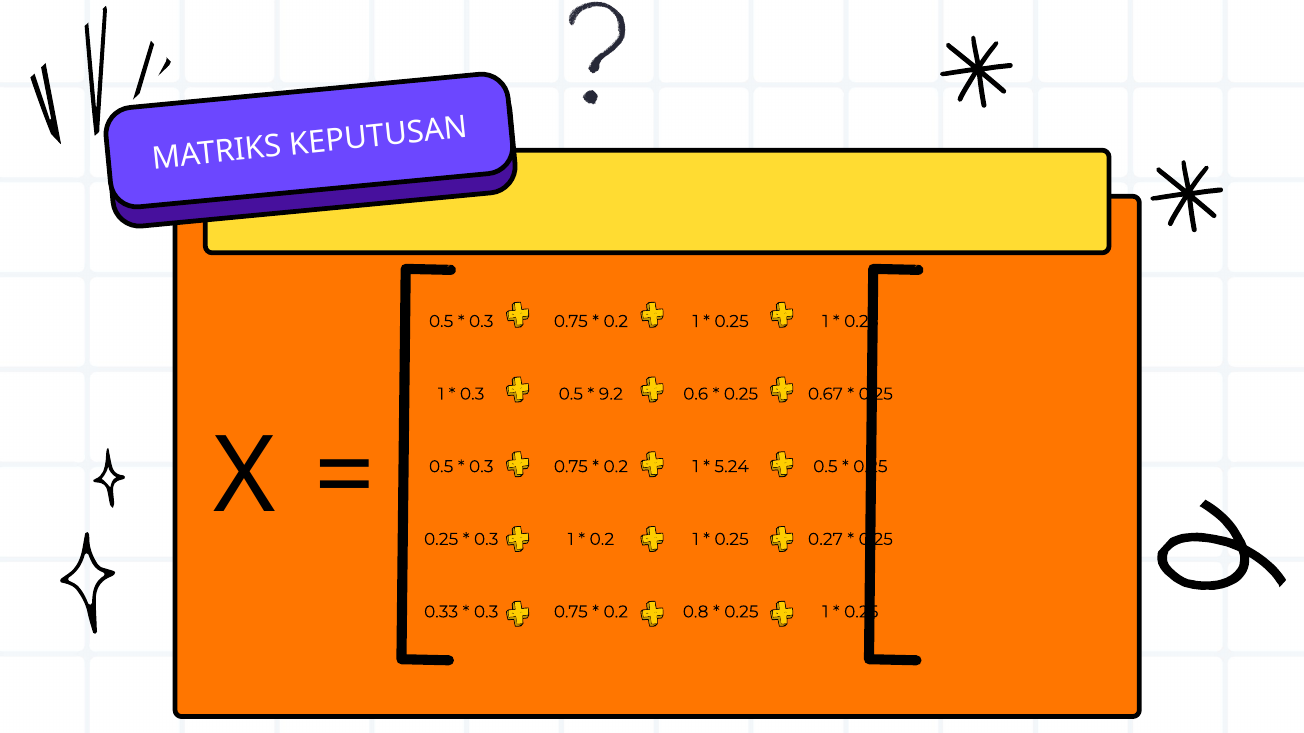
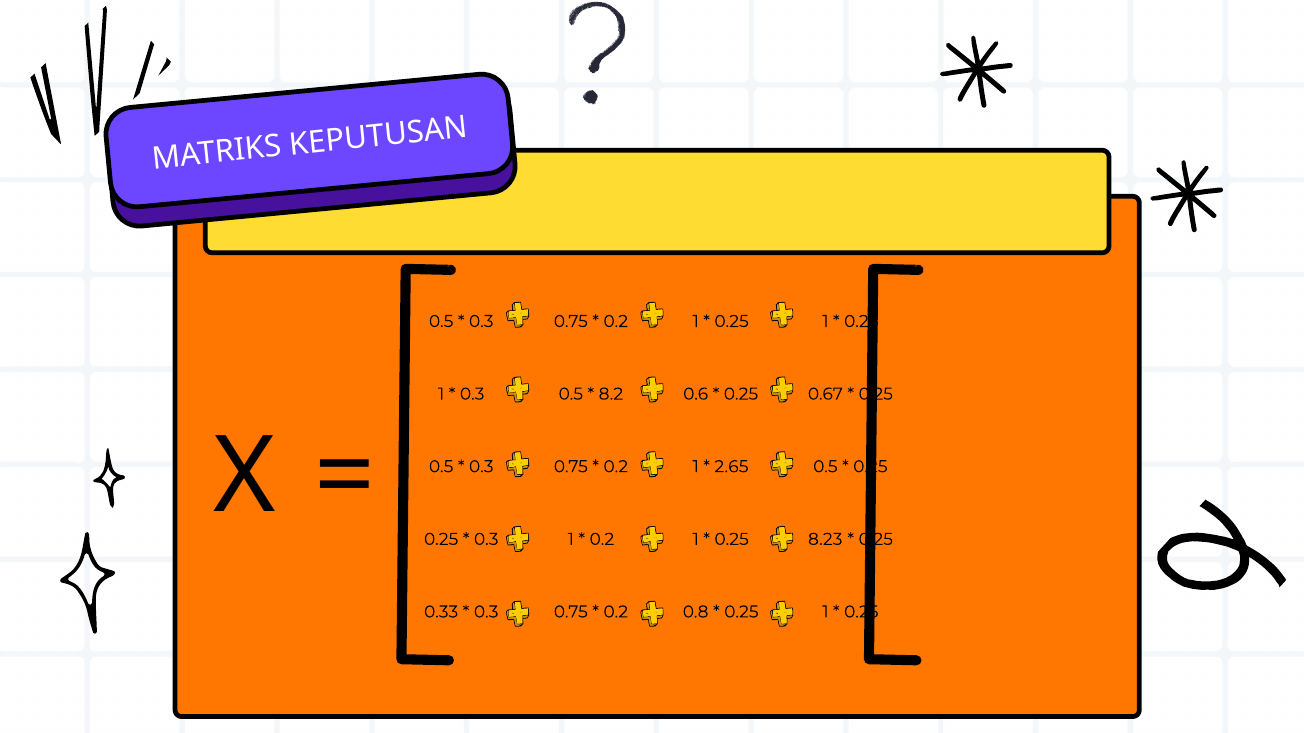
9.2: 9.2 -> 8.2 (611, 394)
5.24: 5.24 -> 2.65 (731, 467)
0.27: 0.27 -> 8.23 (825, 540)
